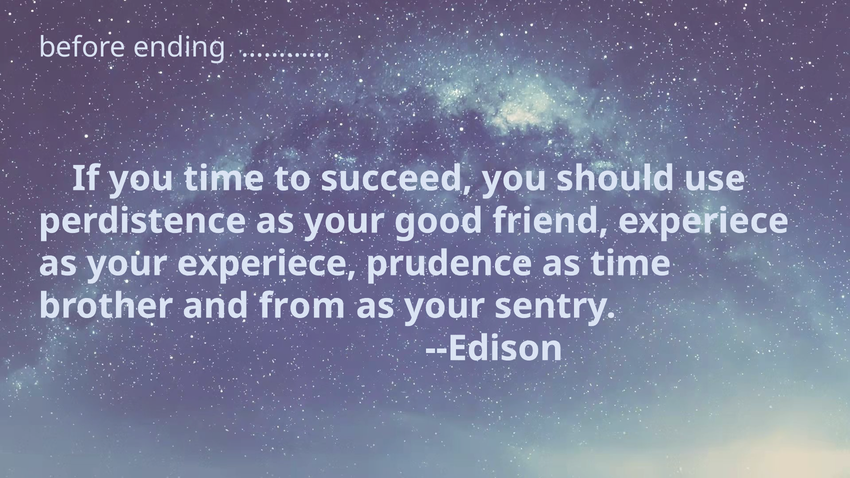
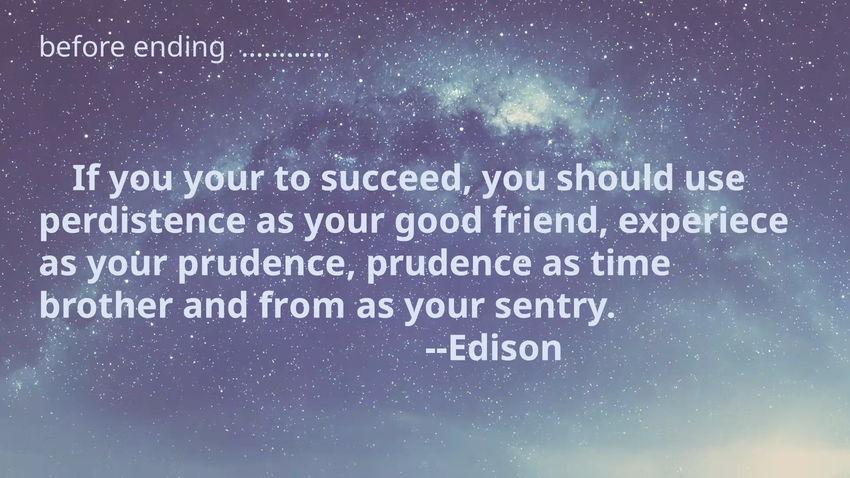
you time: time -> your (224, 179)
your experiece: experiece -> prudence (267, 264)
